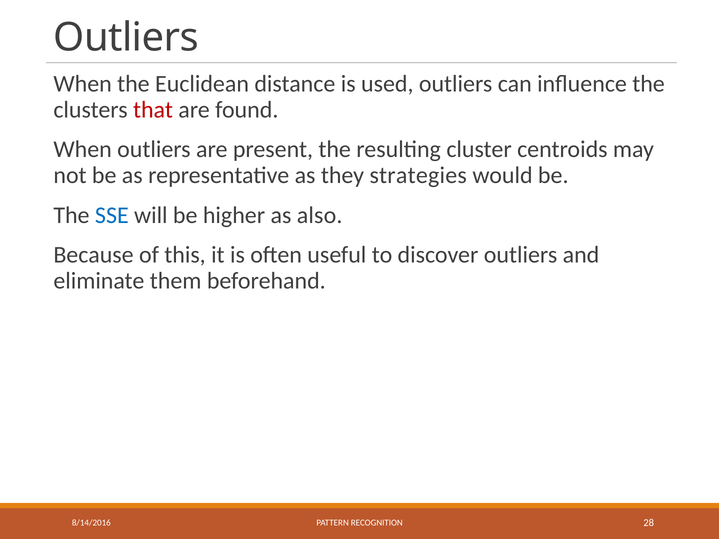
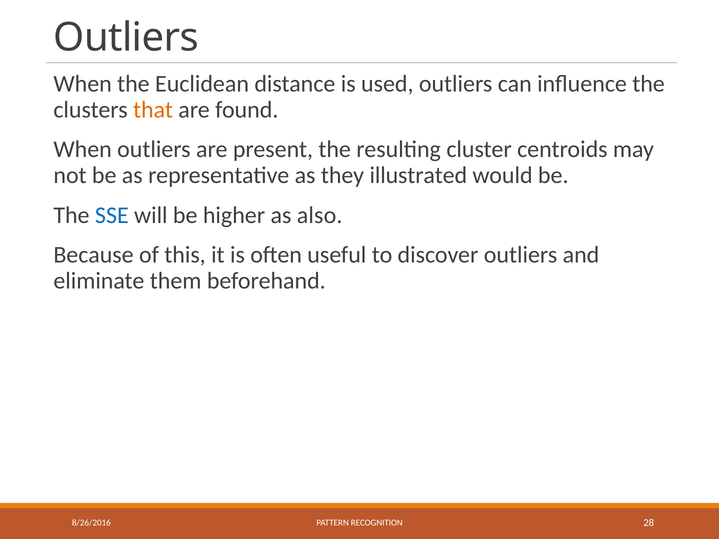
that colour: red -> orange (153, 110)
strategies: strategies -> illustrated (418, 175)
8/14/2016: 8/14/2016 -> 8/26/2016 (91, 523)
